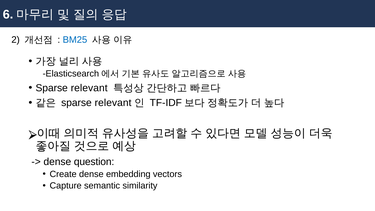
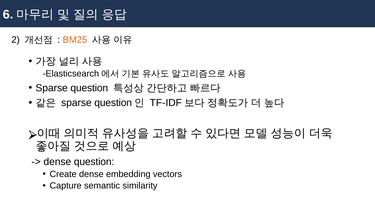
BM25 colour: blue -> orange (75, 40)
relevant: relevant -> question (89, 88)
relevant: relevant -> question (113, 103)
